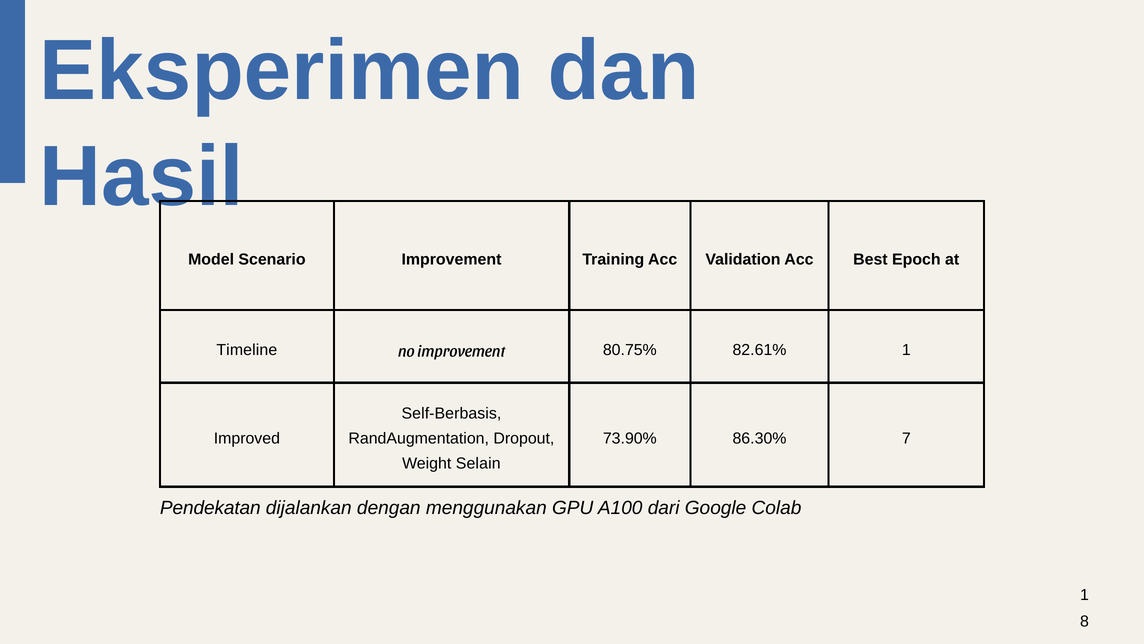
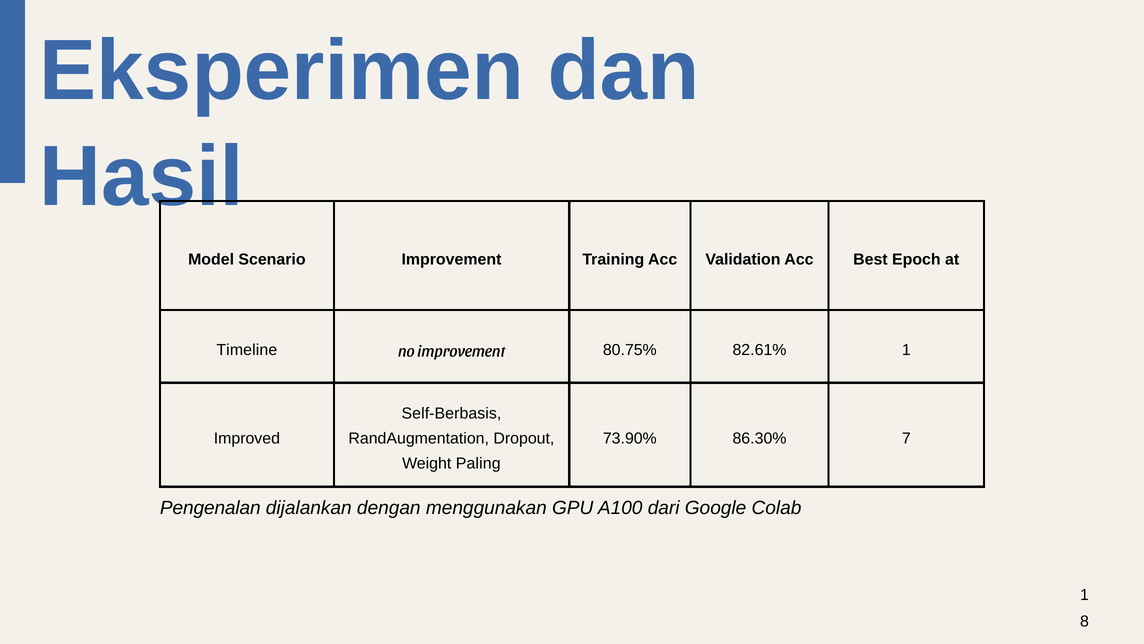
Selain: Selain -> Paling (478, 463)
Pendekatan: Pendekatan -> Pengenalan (210, 508)
